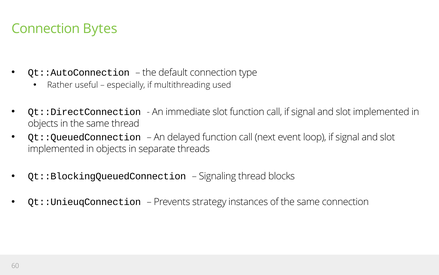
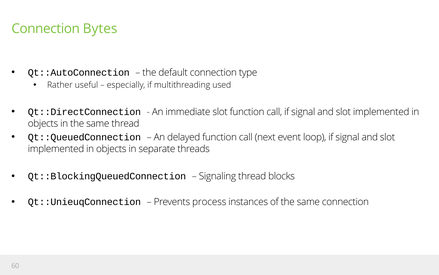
strategy: strategy -> process (209, 202)
